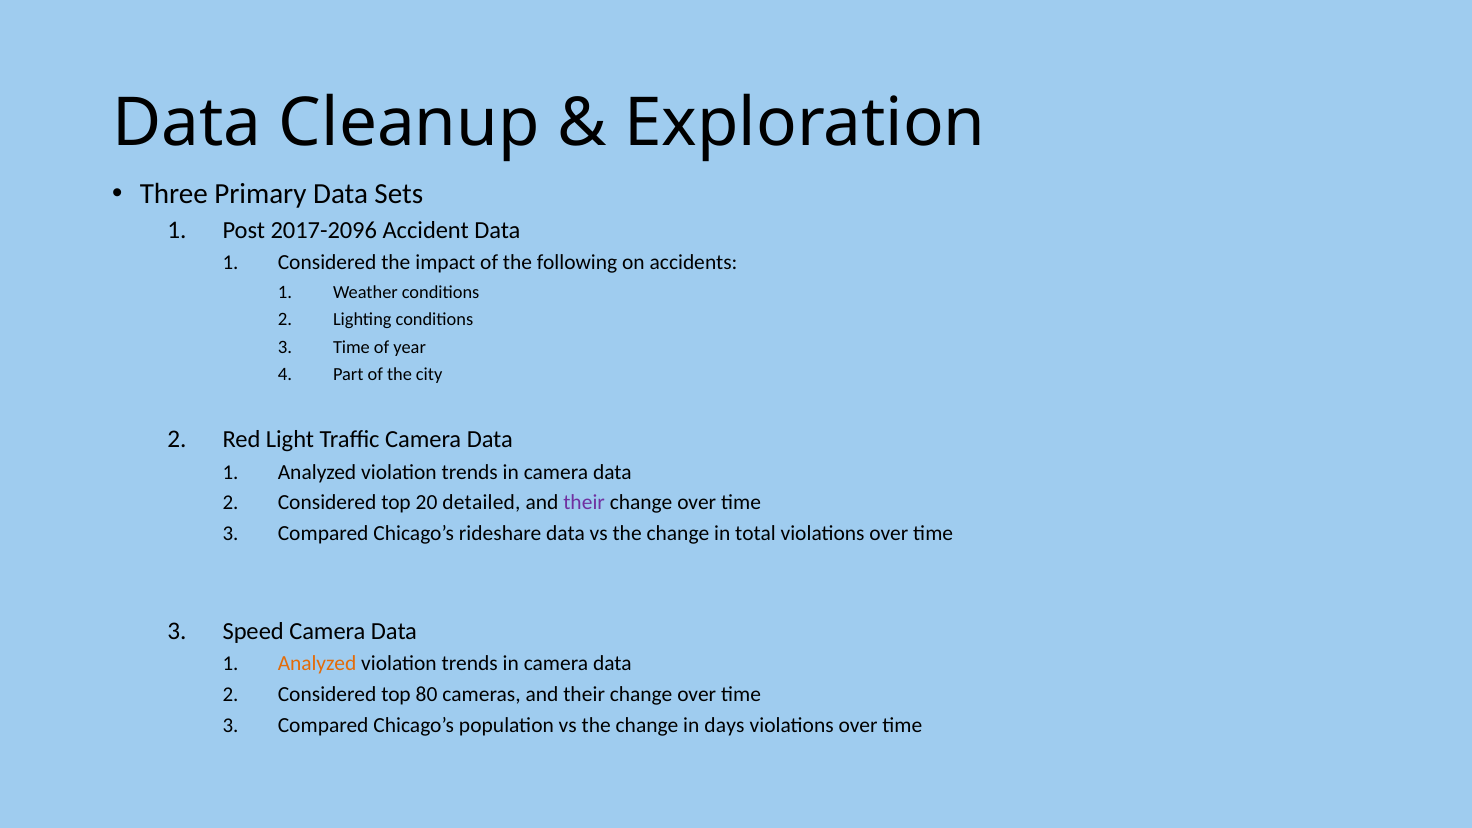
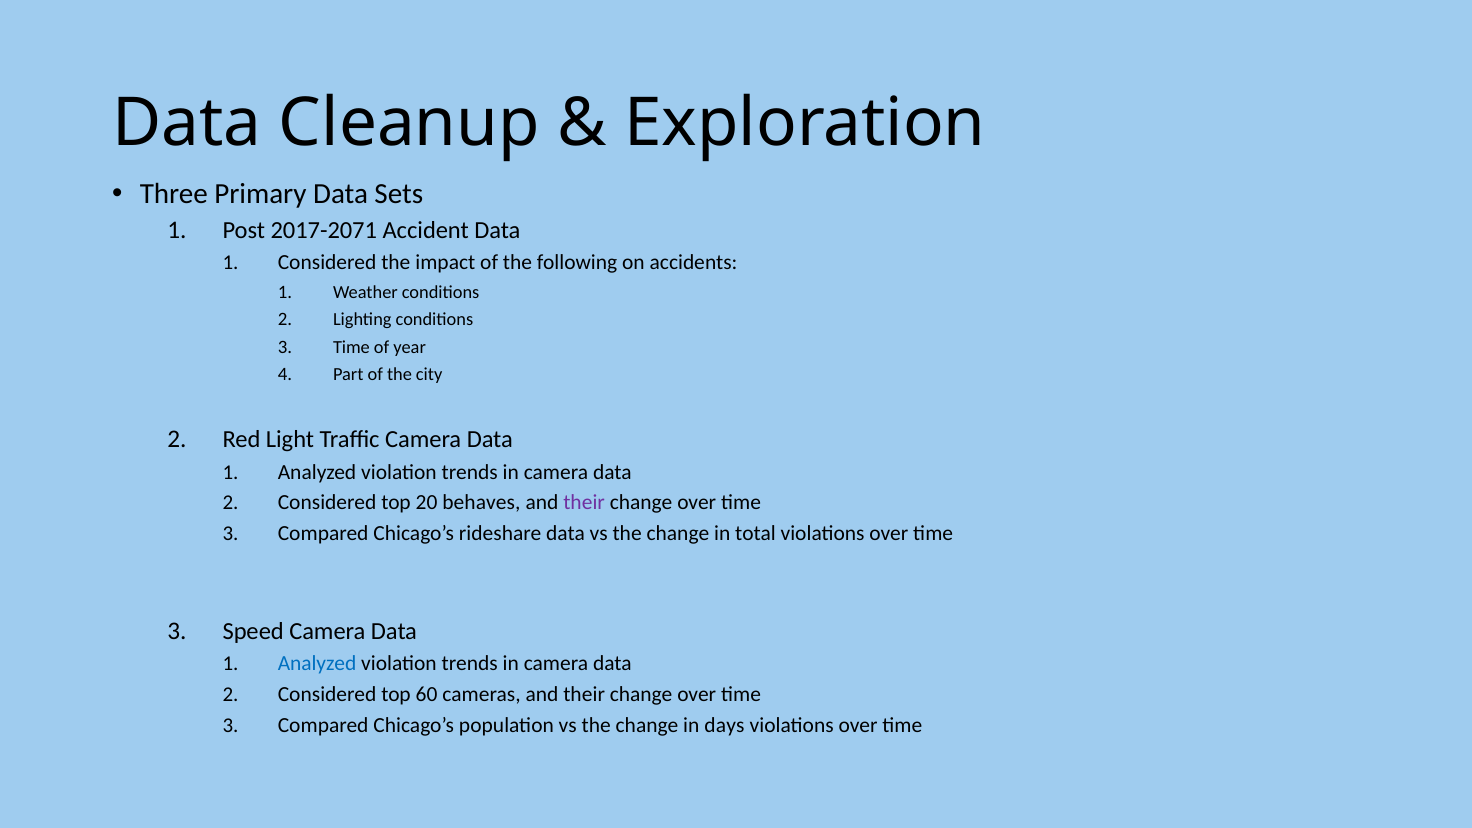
2017-2096: 2017-2096 -> 2017-2071 (324, 230)
detailed: detailed -> behaves (481, 503)
Analyzed colour: orange -> blue (317, 664)
80: 80 -> 60 (427, 694)
